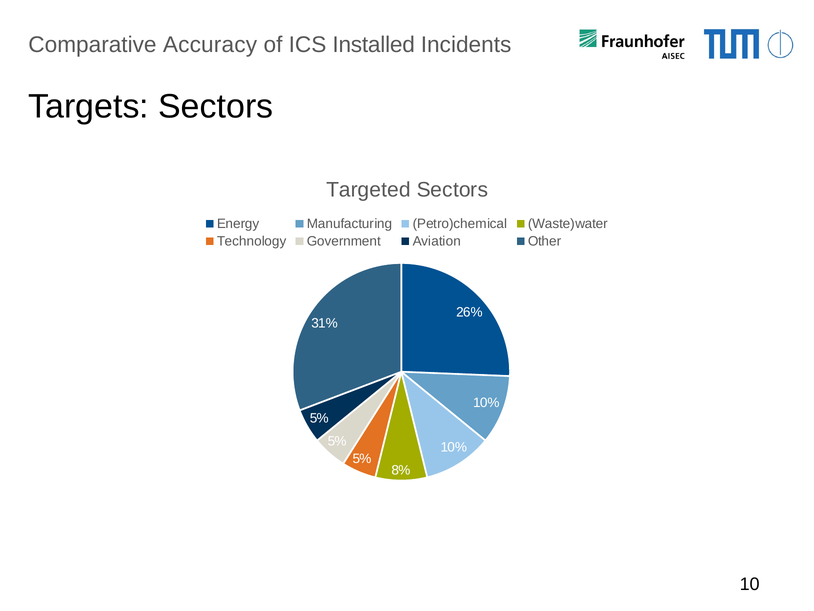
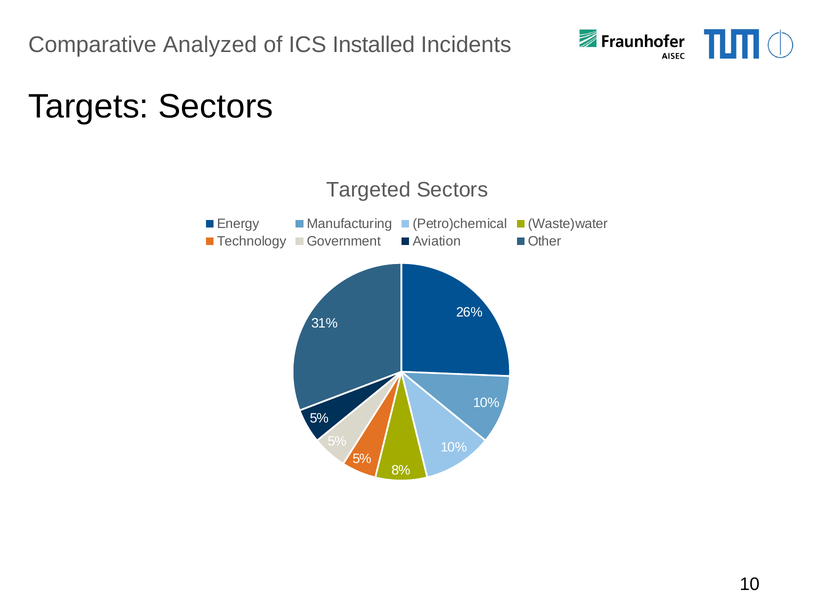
Accuracy: Accuracy -> Analyzed (210, 45)
